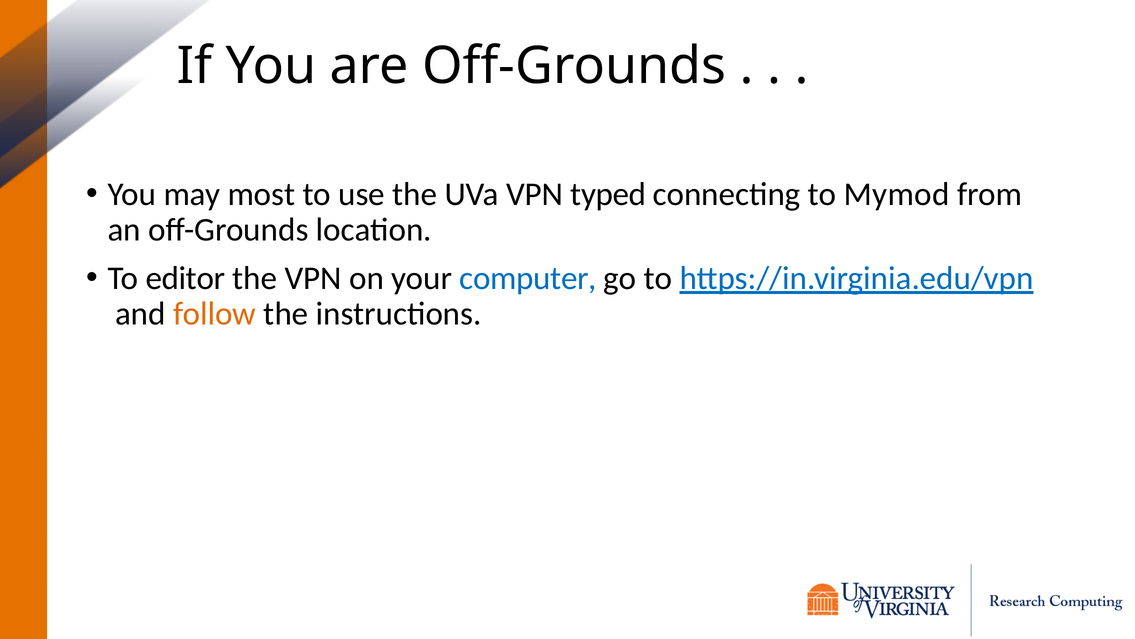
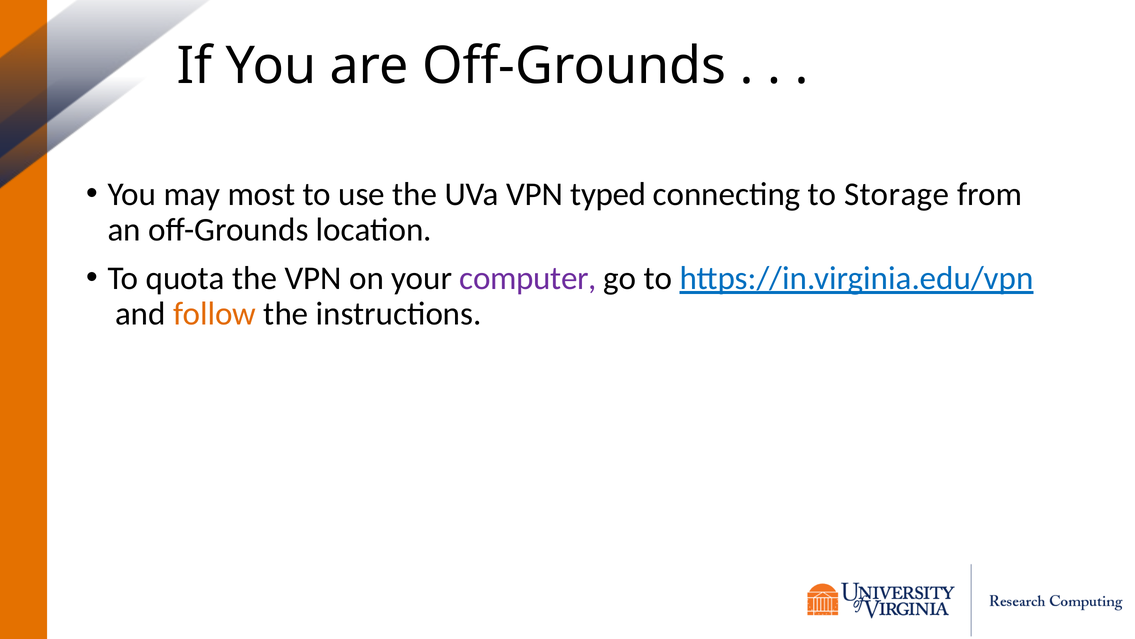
Mymod: Mymod -> Storage (897, 194)
editor: editor -> quota (185, 278)
computer colour: blue -> purple (528, 278)
